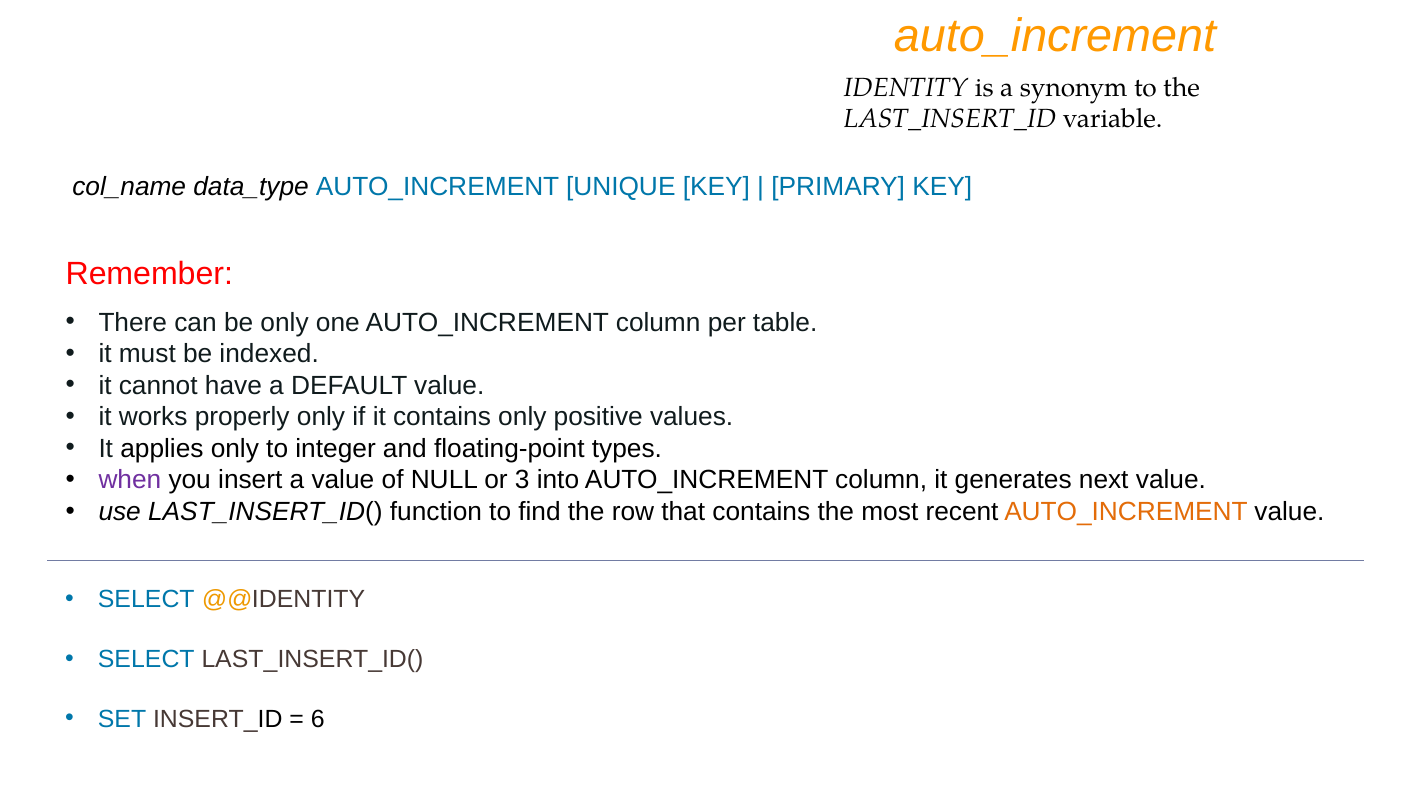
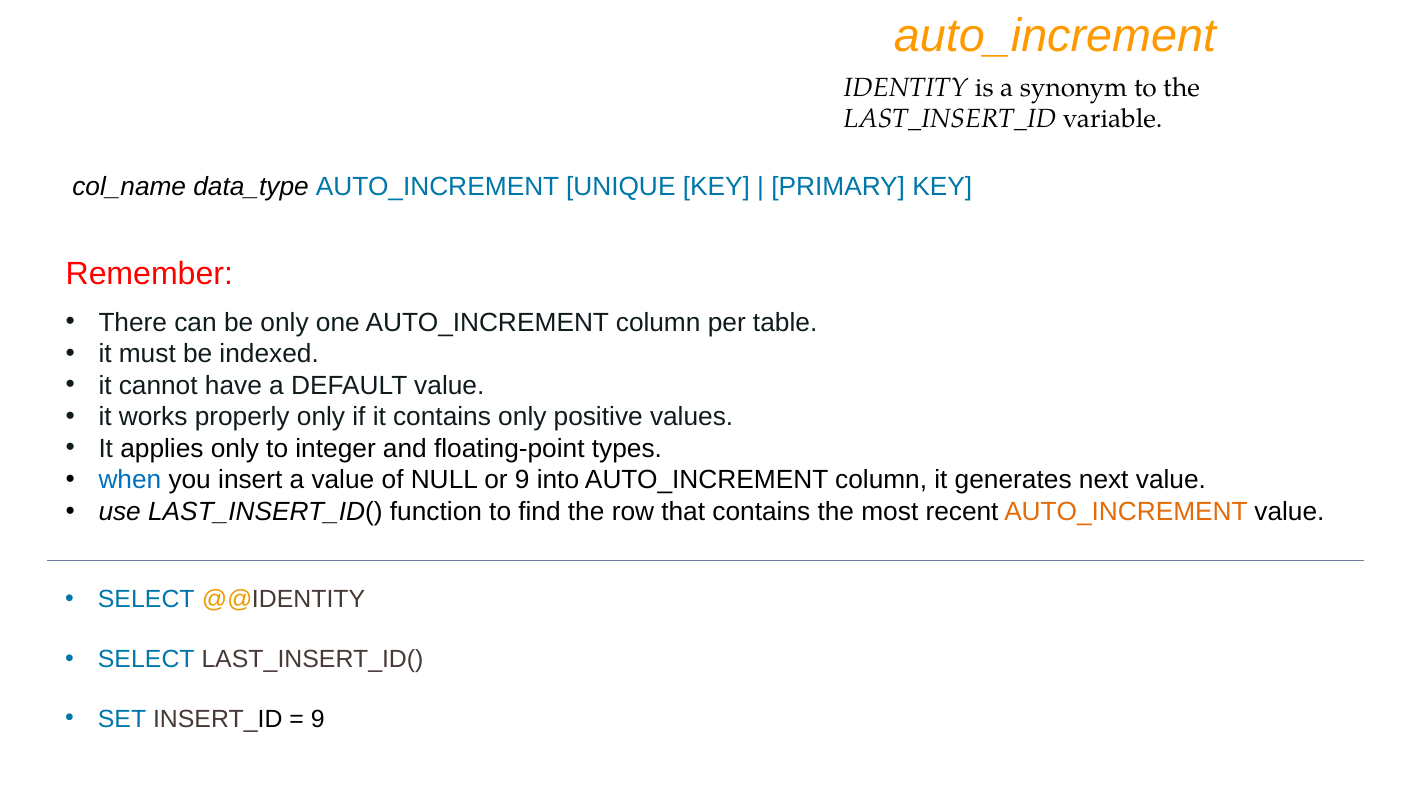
when colour: purple -> blue (130, 480)
or 3: 3 -> 9 (522, 480)
6: 6 -> 9 (318, 719)
